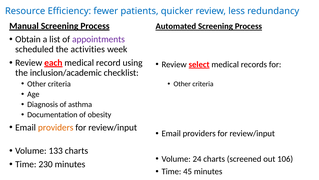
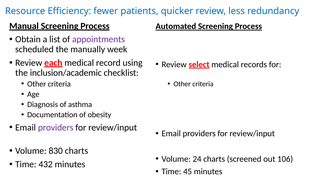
activities: activities -> manually (88, 49)
providers colour: orange -> purple (56, 127)
133: 133 -> 830 (56, 150)
230: 230 -> 432 (46, 164)
